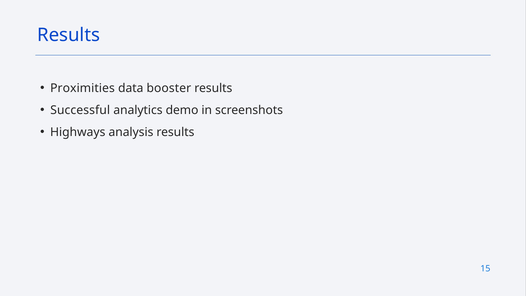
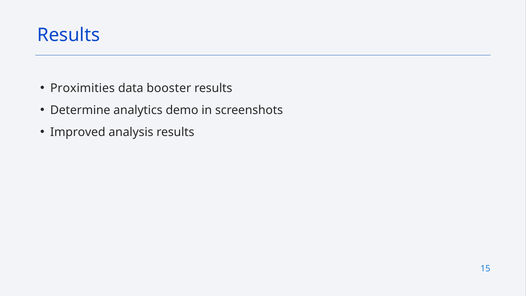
Successful: Successful -> Determine (80, 110)
Highways: Highways -> Improved (78, 132)
